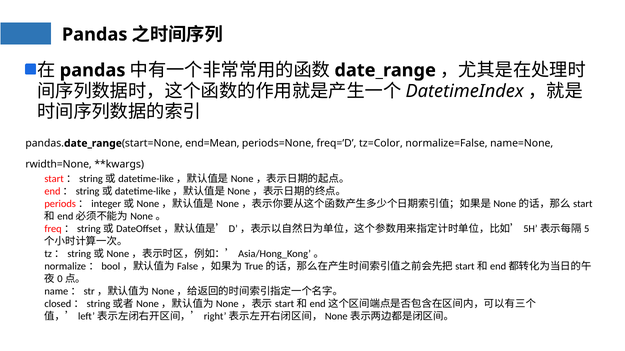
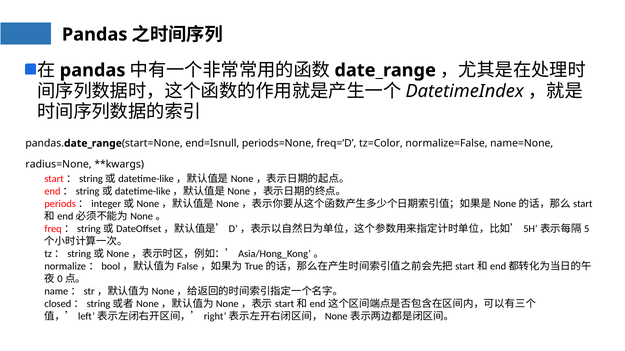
end=Mean: end=Mean -> end=Isnull (212, 144)
rwidth=None: rwidth=None -> radius=None (59, 164)
